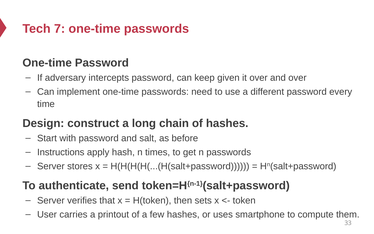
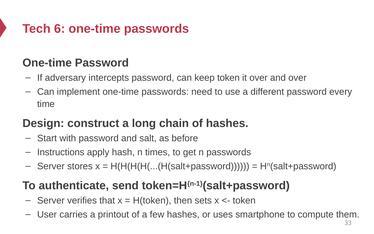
7: 7 -> 6 (60, 29)
keep given: given -> token (228, 78)
